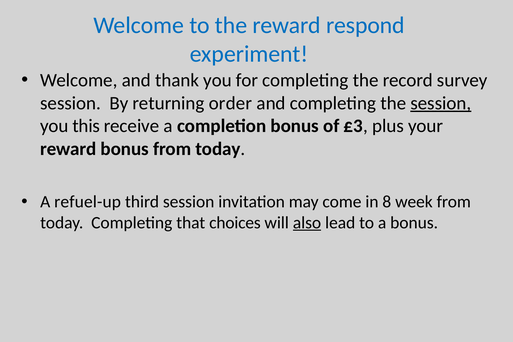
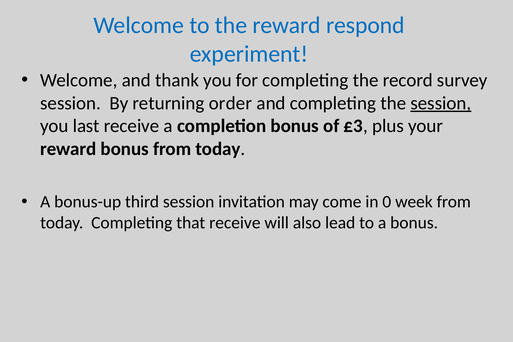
this: this -> last (86, 126)
refuel-up: refuel-up -> bonus-up (88, 202)
8: 8 -> 0 (387, 202)
that choices: choices -> receive (235, 223)
also underline: present -> none (307, 223)
